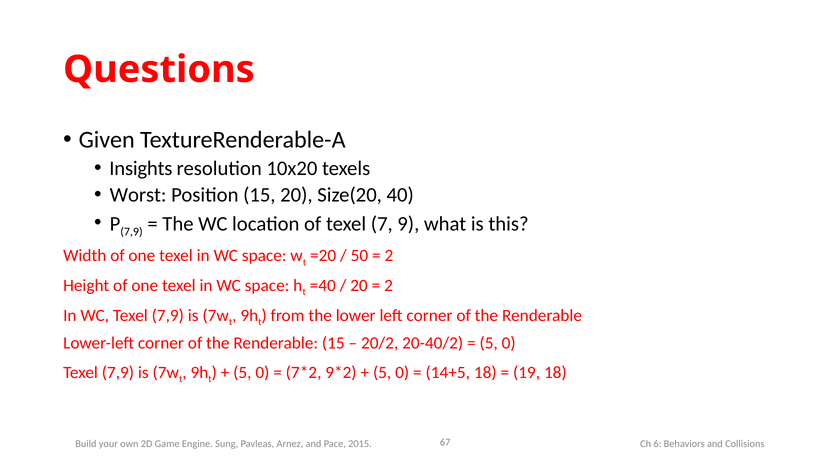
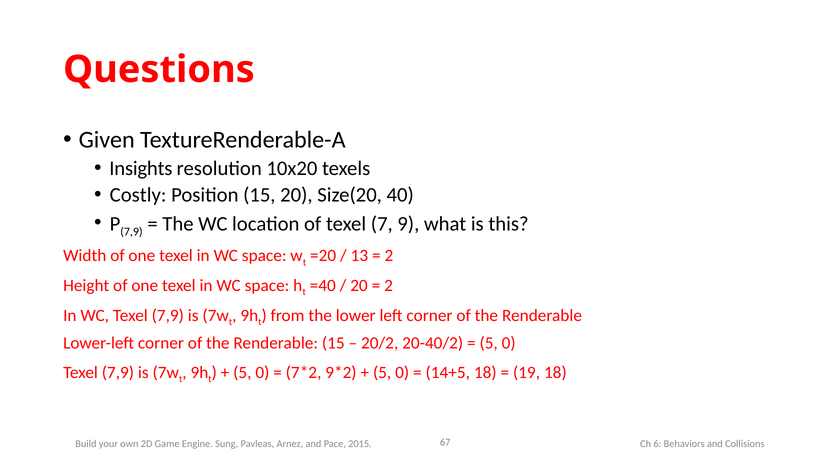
Worst: Worst -> Costly (138, 195)
50: 50 -> 13 (359, 256)
